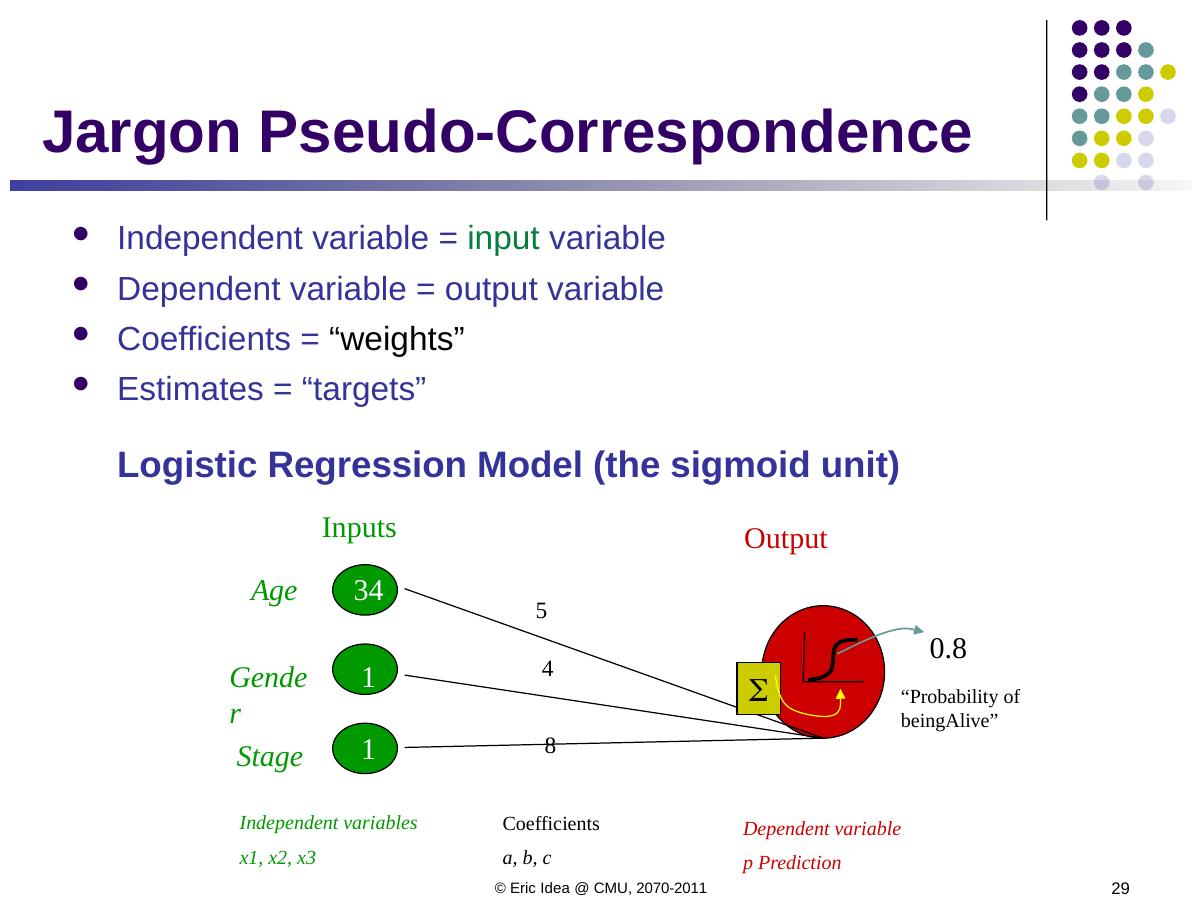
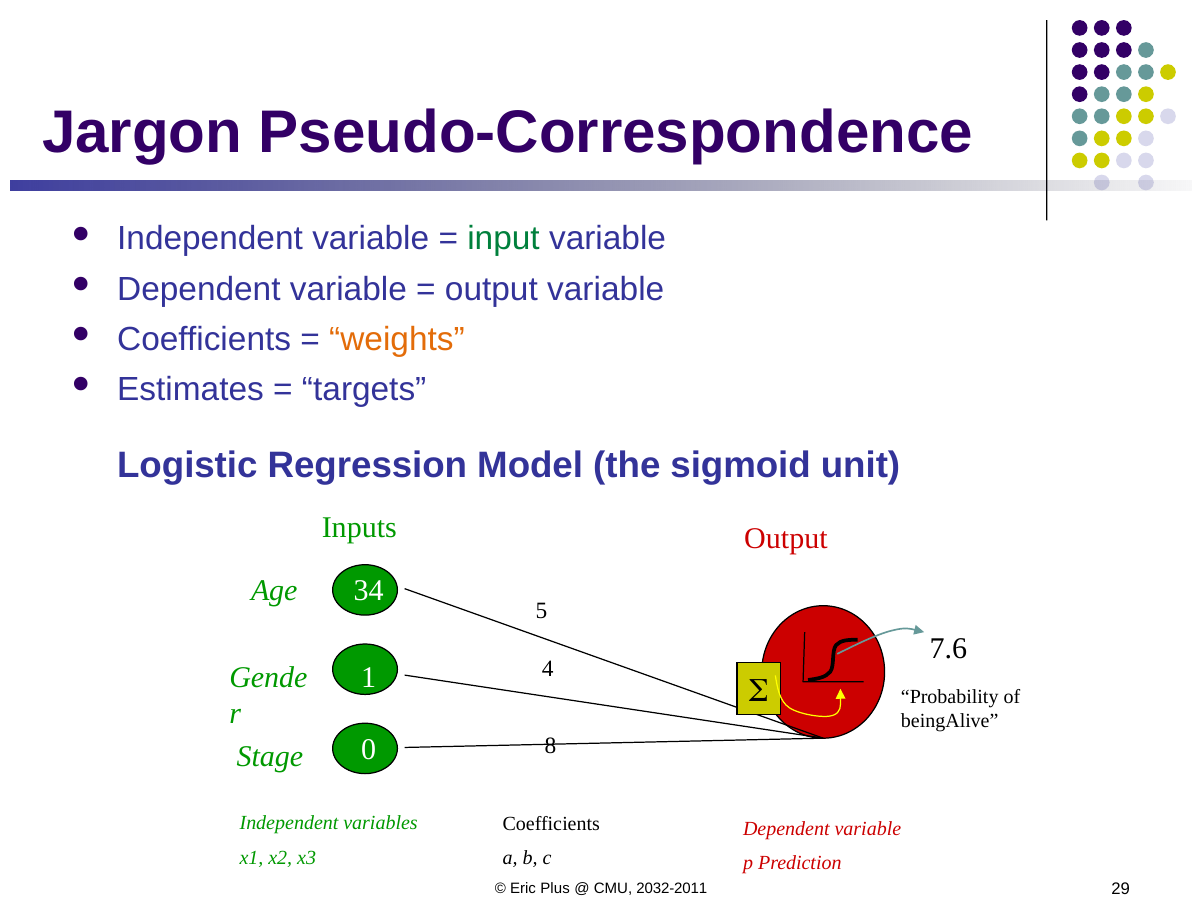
weights colour: black -> orange (397, 339)
0.8: 0.8 -> 7.6 (948, 648)
Stage 1: 1 -> 0 (369, 749)
Idea: Idea -> Plus (555, 888)
2070-2011: 2070-2011 -> 2032-2011 (672, 888)
